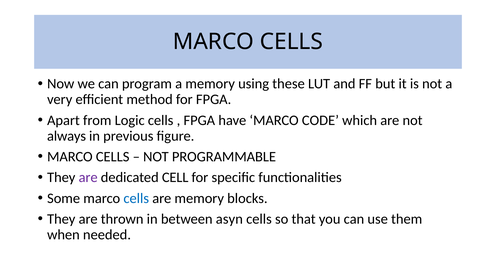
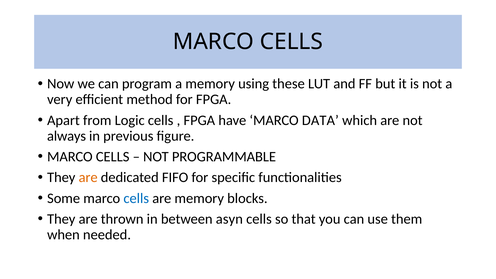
CODE: CODE -> DATA (320, 120)
are colour: purple -> orange (88, 178)
CELL: CELL -> FIFO (175, 178)
